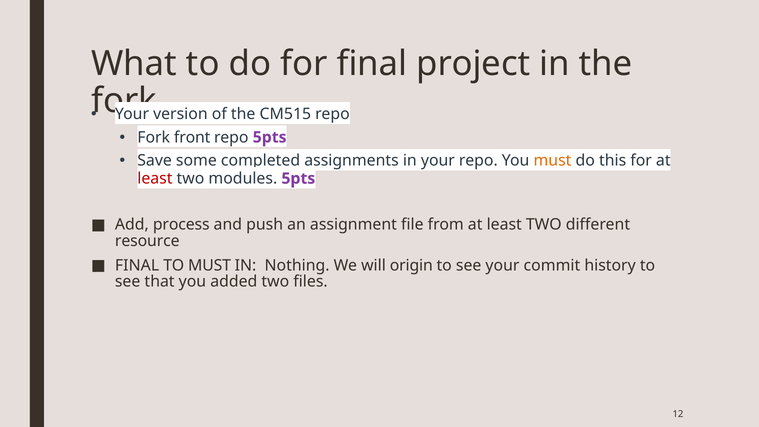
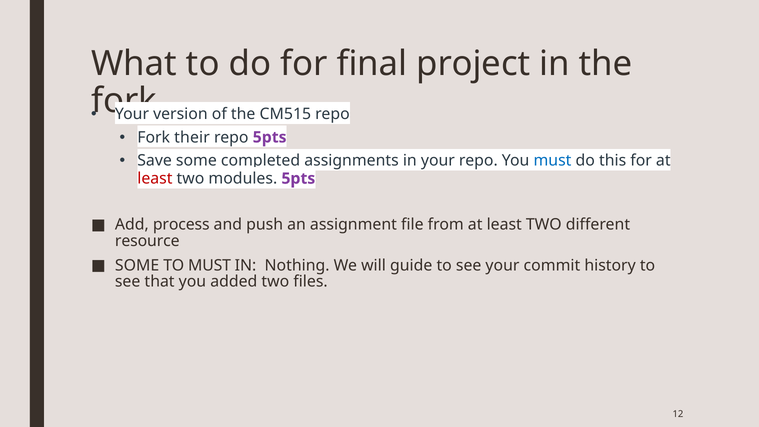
front: front -> their (192, 137)
must colour: orange -> blue (552, 161)
FINAL: FINAL -> SOME (137, 265)
origin: origin -> guide (411, 265)
